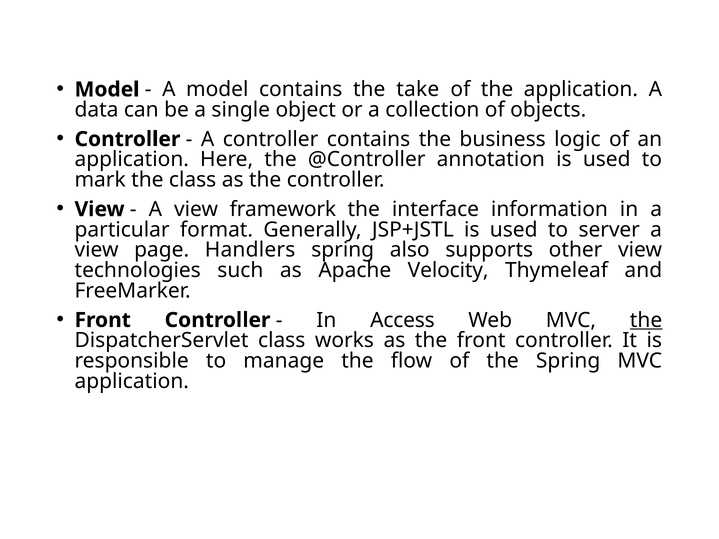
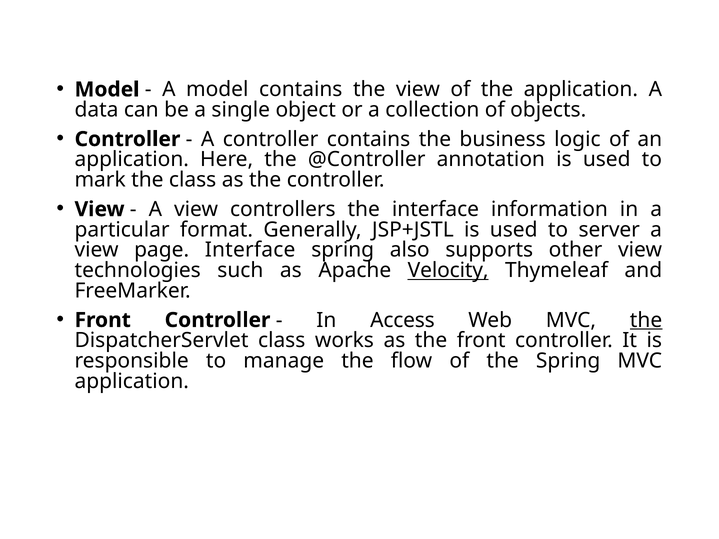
the take: take -> view (418, 90)
framework: framework -> controllers (283, 209)
page Handlers: Handlers -> Interface (250, 250)
Velocity underline: none -> present (448, 271)
